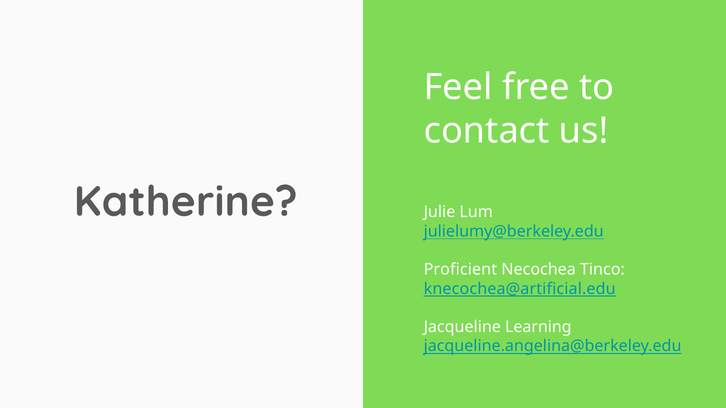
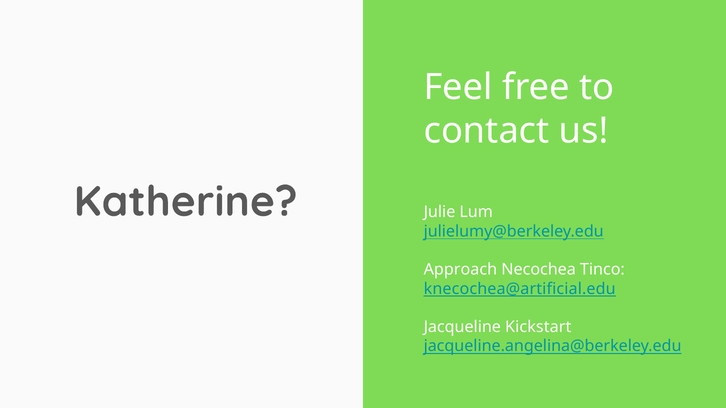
Proficient: Proficient -> Approach (460, 270)
Learning: Learning -> Kickstart (538, 327)
